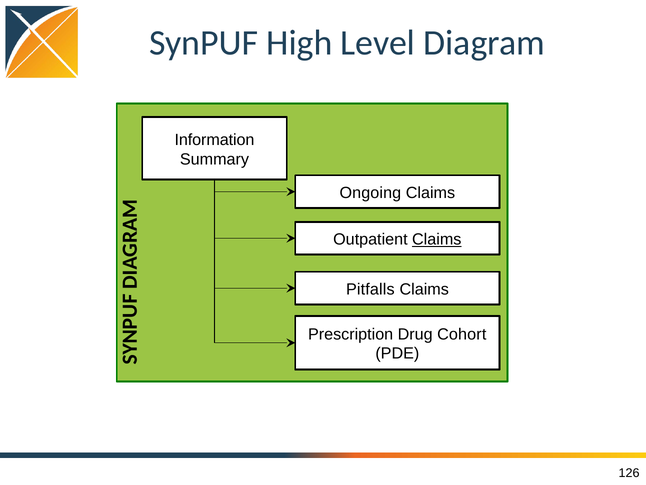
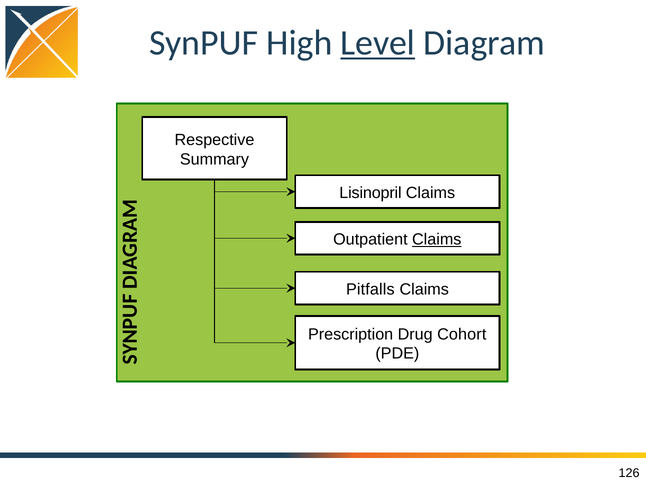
Level underline: none -> present (378, 43)
Information: Information -> Respective (214, 140)
Ongoing: Ongoing -> Lisinopril (370, 193)
